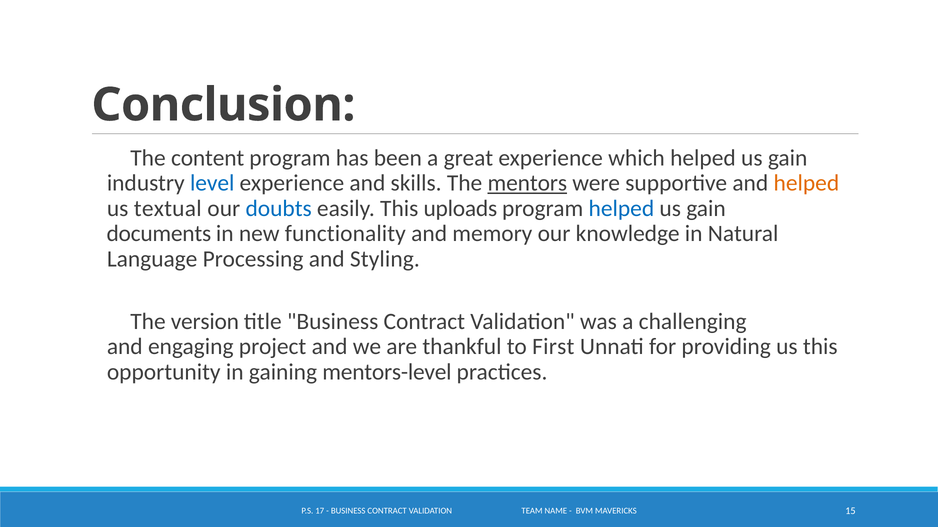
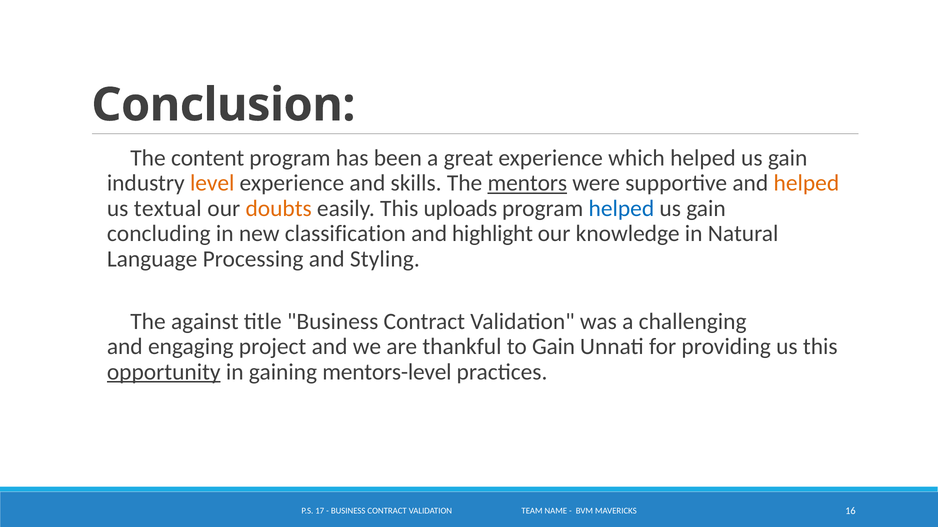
level colour: blue -> orange (212, 183)
doubts colour: blue -> orange (279, 209)
documents: documents -> concluding (159, 234)
functionality: functionality -> classification (345, 234)
memory: memory -> highlight (492, 234)
version: version -> against (205, 322)
to First: First -> Gain (554, 347)
opportunity underline: none -> present (164, 372)
15: 15 -> 16 (850, 512)
